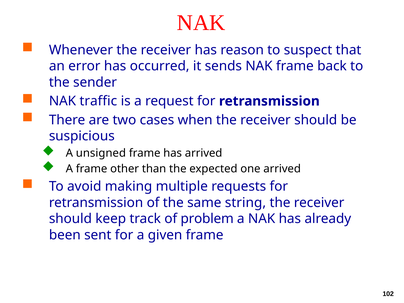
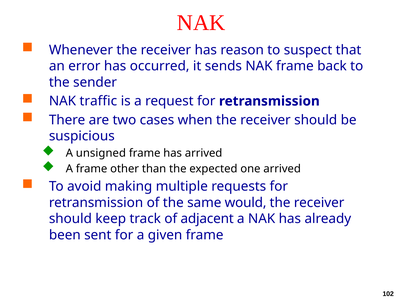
string: string -> would (246, 203)
problem: problem -> adjacent (207, 219)
